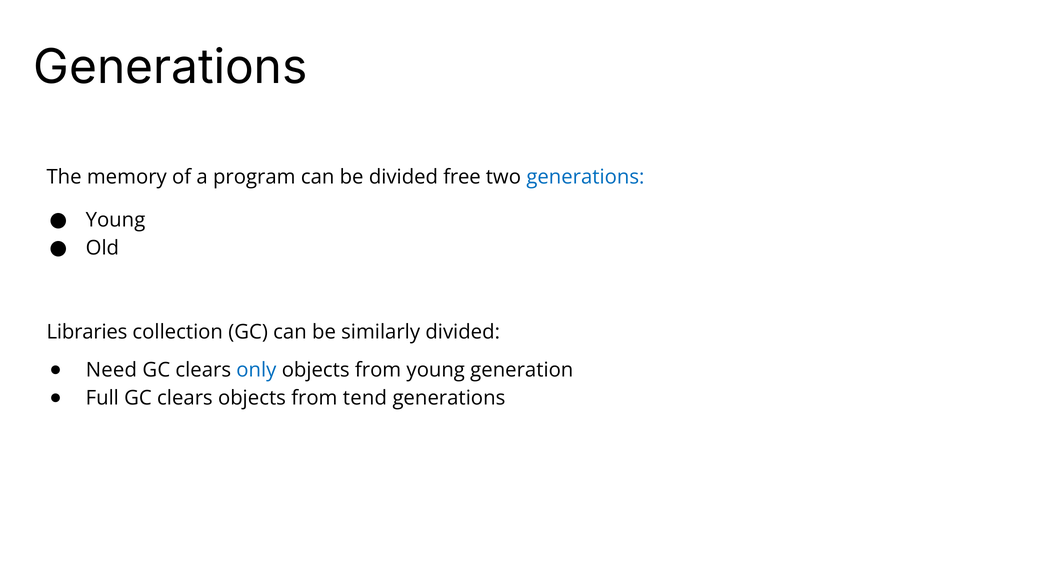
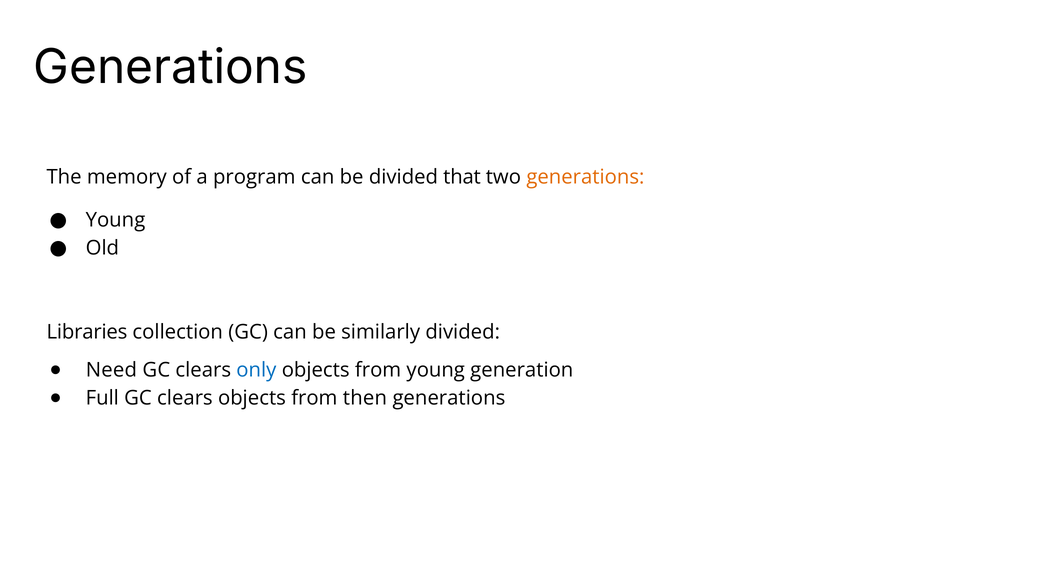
free: free -> that (462, 177)
generations colour: blue -> orange (585, 177)
tend: tend -> then (365, 398)
